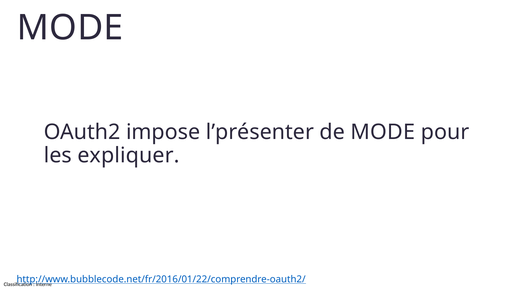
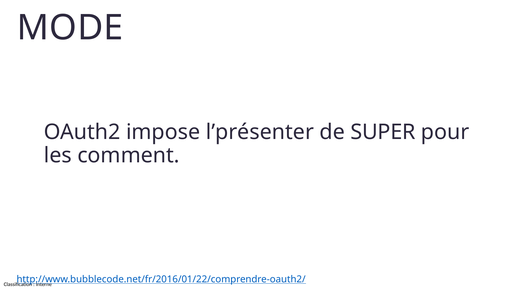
de MODE: MODE -> SUPER (383, 132)
expliquer: expliquer -> comment (129, 155)
